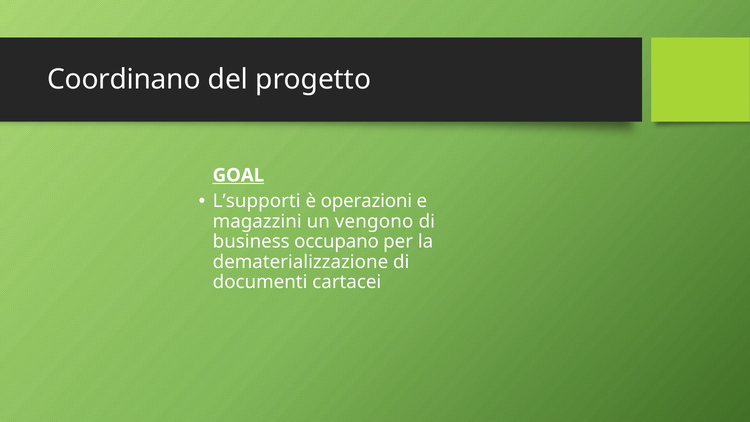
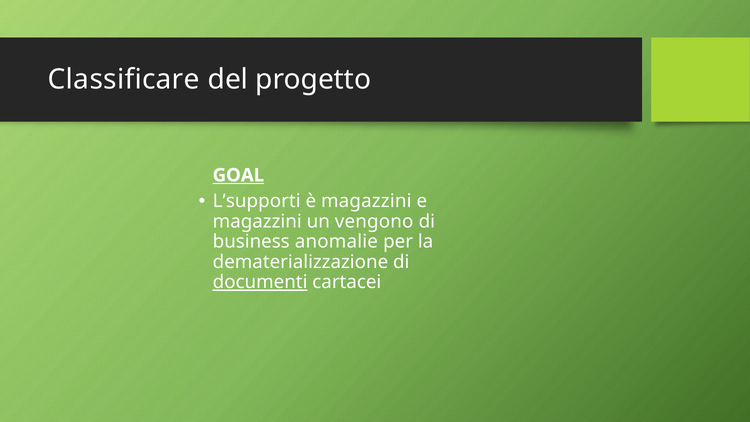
Coordinano: Coordinano -> Classificare (124, 79)
è operazioni: operazioni -> magazzini (366, 201)
occupano: occupano -> anomalie (336, 242)
documenti underline: none -> present (260, 282)
